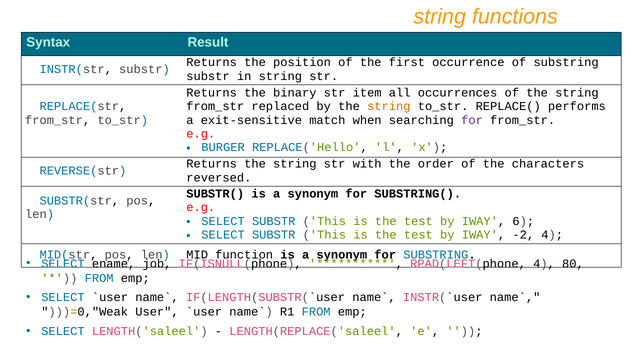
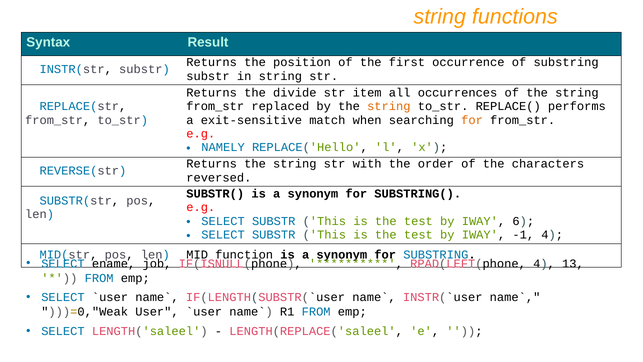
binary: binary -> divide (295, 93)
for colour: purple -> orange (472, 120)
BURGER: BURGER -> NAMELY (223, 147)
-2: -2 -> -1 (523, 235)
80: 80 -> 13 (573, 263)
